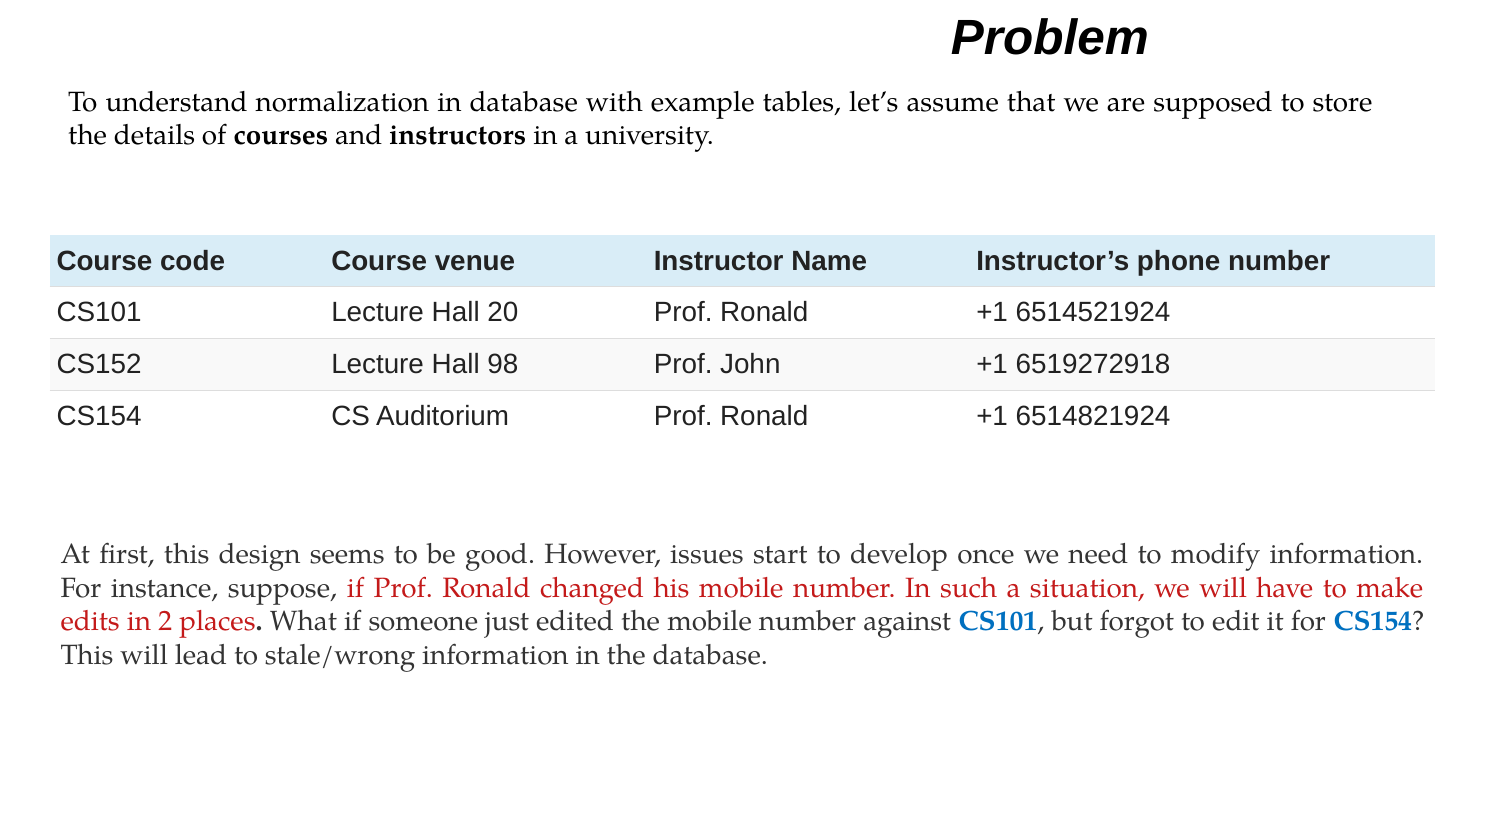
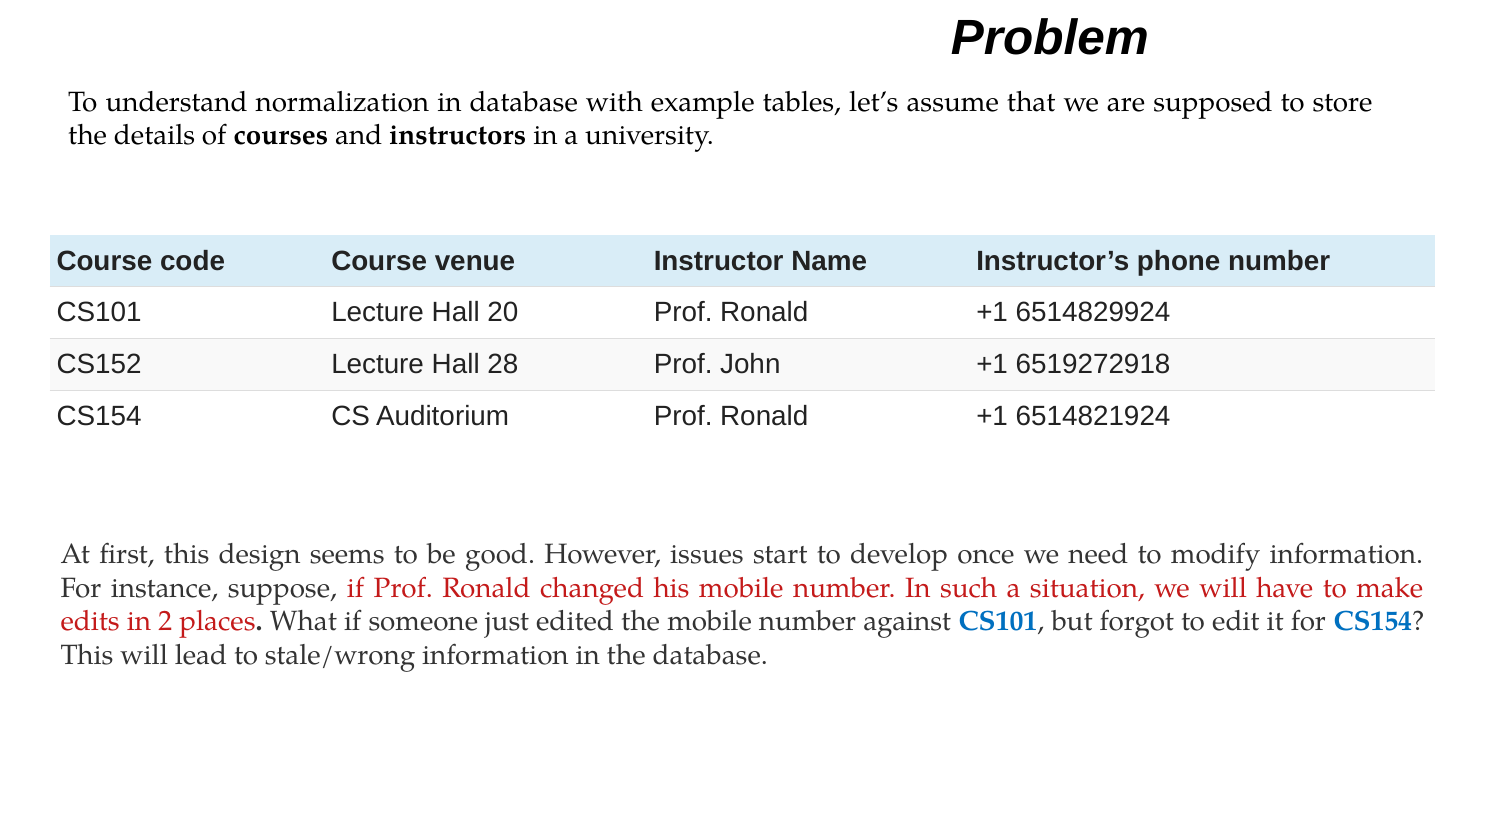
6514521924: 6514521924 -> 6514829924 (1093, 312)
98: 98 -> 28 (503, 364)
